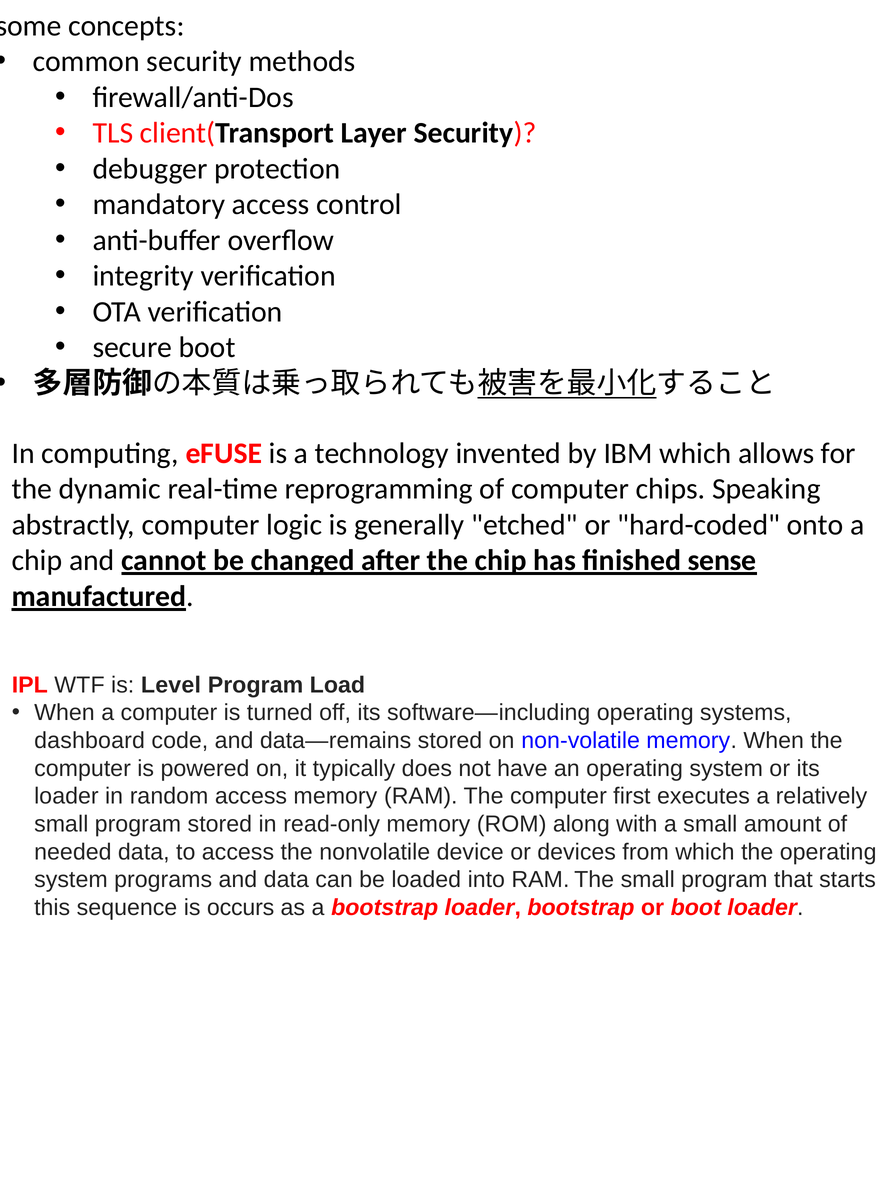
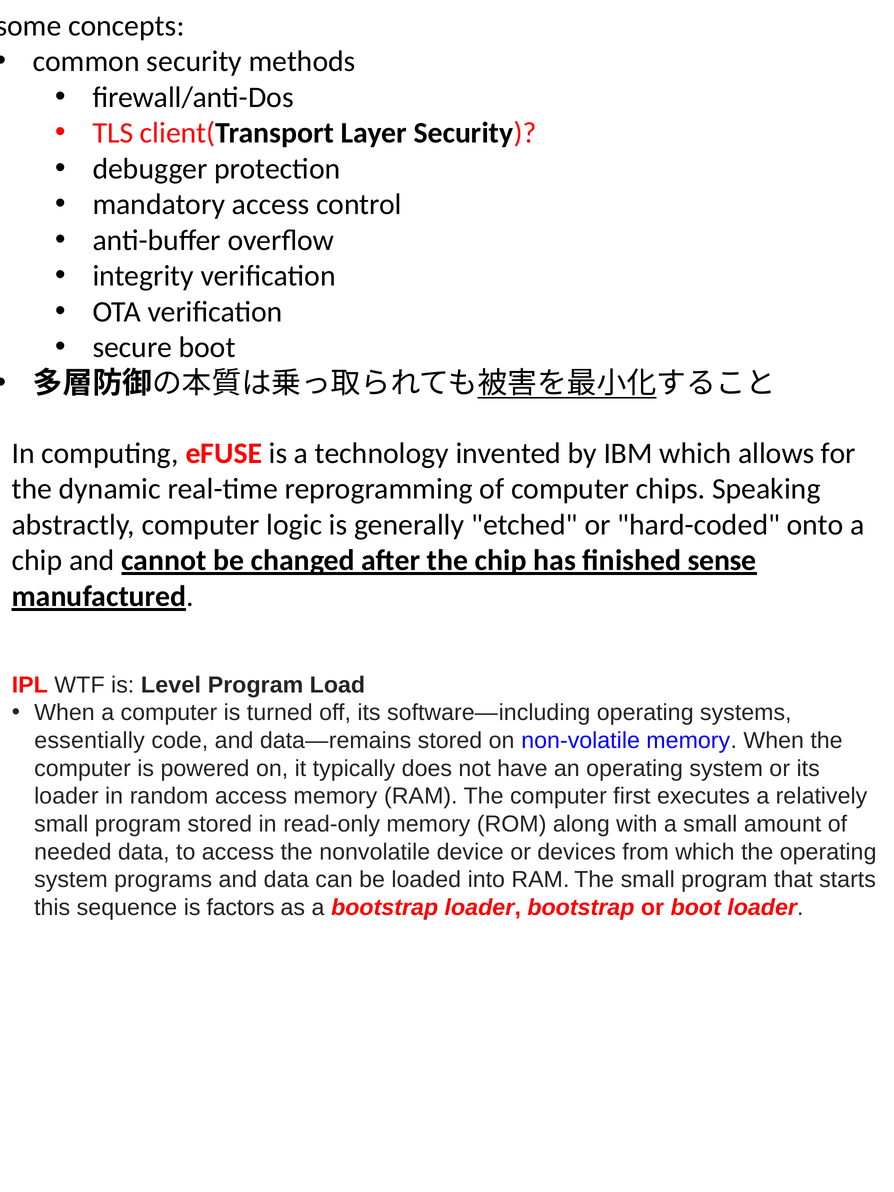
dashboard: dashboard -> essentially (90, 741)
occurs: occurs -> factors (241, 908)
